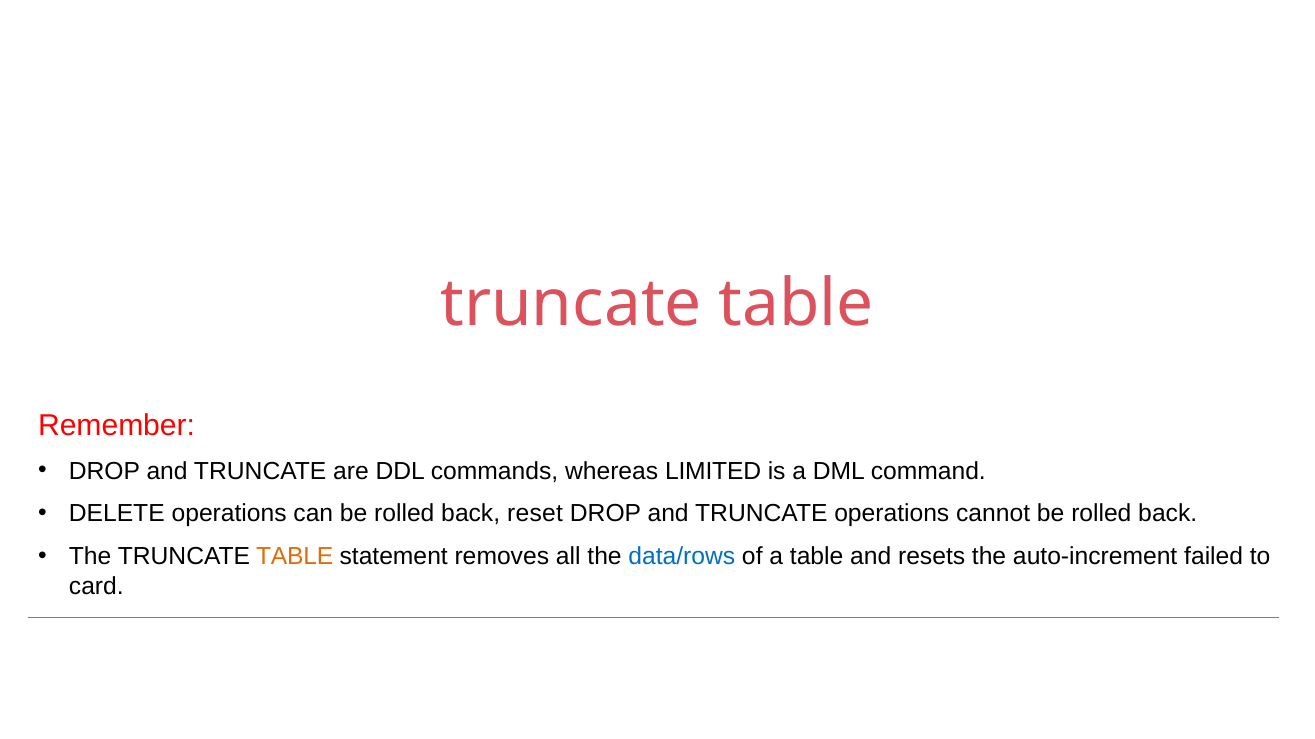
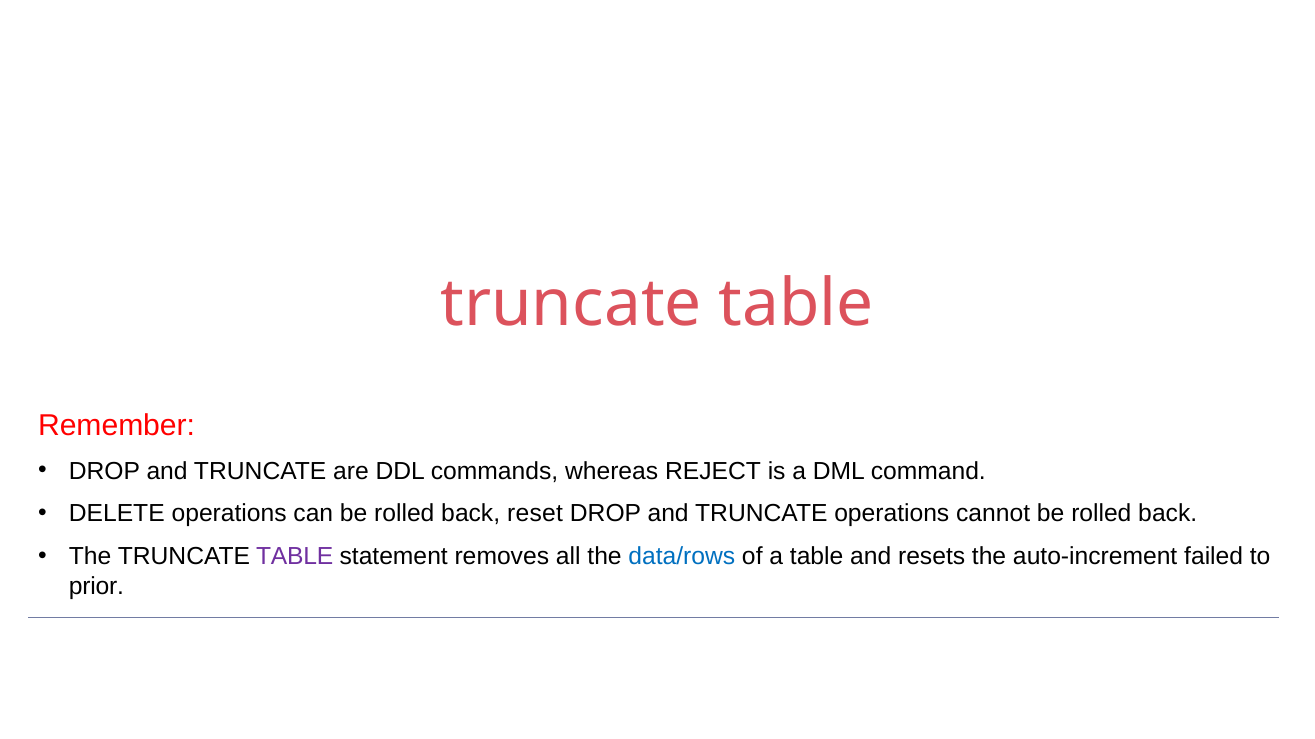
LIMITED: LIMITED -> REJECT (713, 472)
TABLE colour: orange -> purple (295, 557)
card: card -> prior (96, 587)
